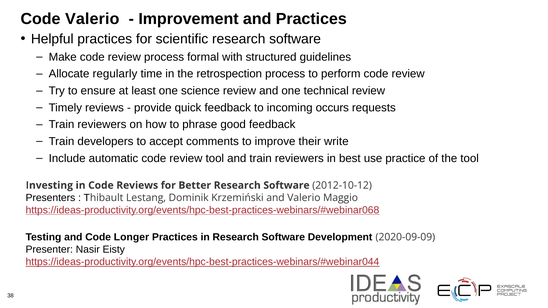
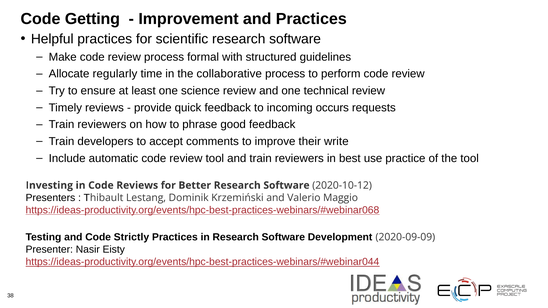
Code Valerio: Valerio -> Getting (92, 19)
retrospection: retrospection -> collaborative (229, 74)
2012-10-12: 2012-10-12 -> 2020-10-12 (342, 186)
Longer: Longer -> Strictly (131, 237)
